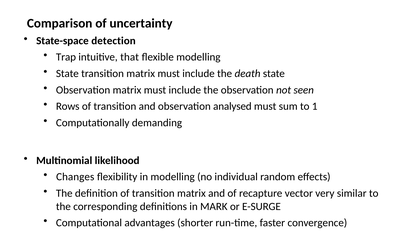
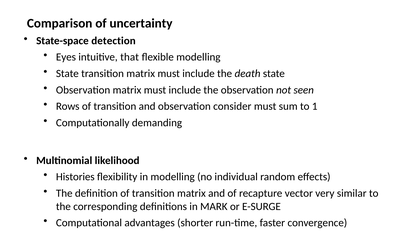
Trap: Trap -> Eyes (66, 57)
analysed: analysed -> consider (232, 106)
Changes: Changes -> Histories (75, 177)
